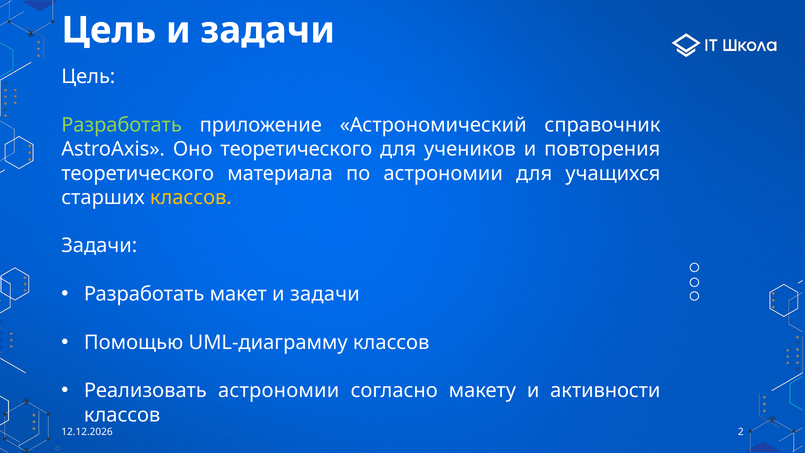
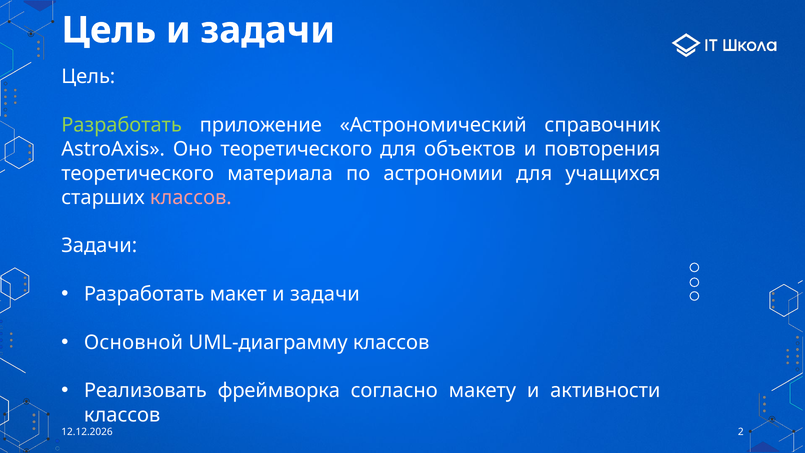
для учеников: учеников -> объектов (470, 149)
классов colour: yellow -> pink (191, 197)
Помощью: Помощью -> Основной (134, 342)
Реализовать астрономии: астрономии -> фреймворка (279, 391)
